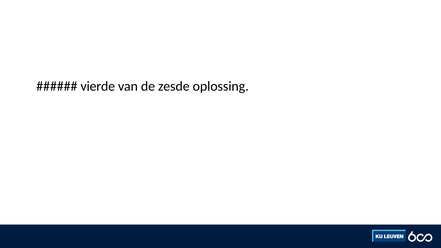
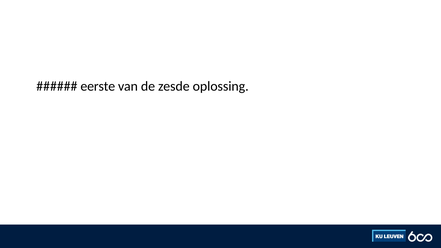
vierde: vierde -> eerste (98, 86)
